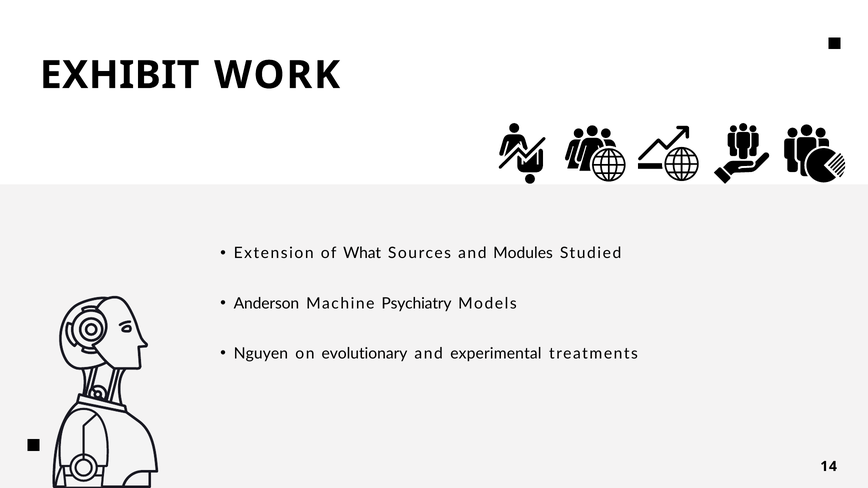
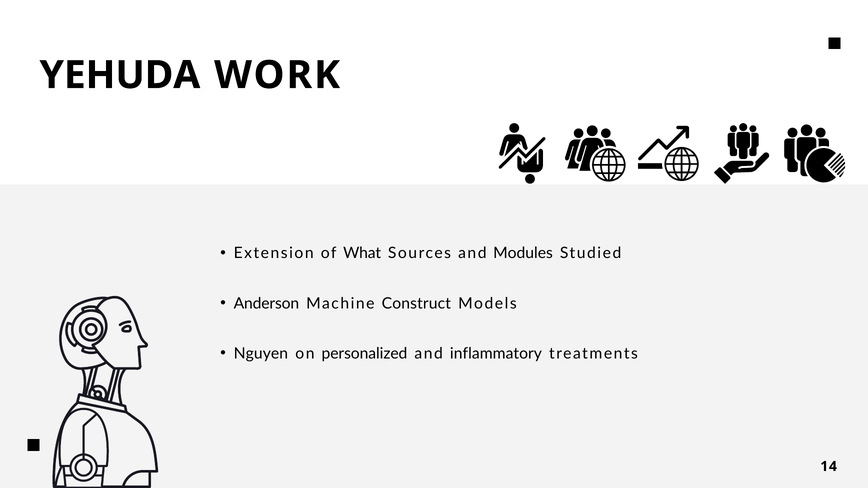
EXHIBIT: EXHIBIT -> YEHUDA (120, 75)
Psychiatry: Psychiatry -> Construct (416, 304)
evolutionary: evolutionary -> personalized (364, 354)
experimental: experimental -> inflammatory (496, 354)
